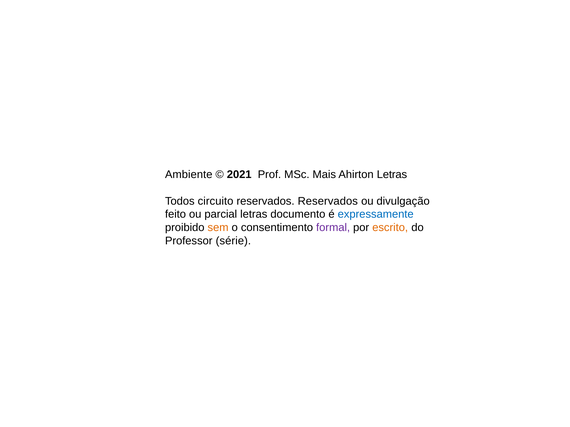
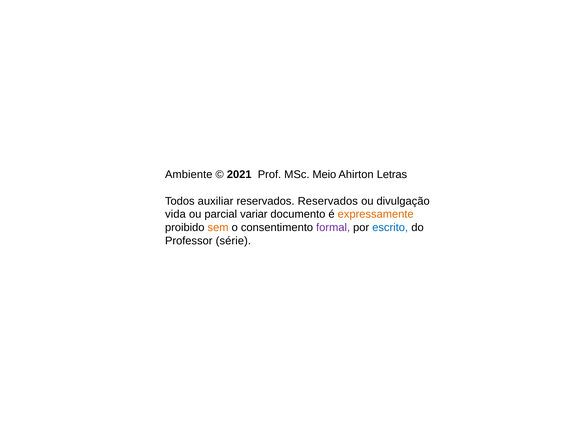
Mais: Mais -> Meio (324, 175)
circuito: circuito -> auxiliar (216, 201)
feito: feito -> vida (175, 215)
parcial letras: letras -> variar (254, 215)
expressamente colour: blue -> orange (376, 215)
escrito colour: orange -> blue (390, 228)
